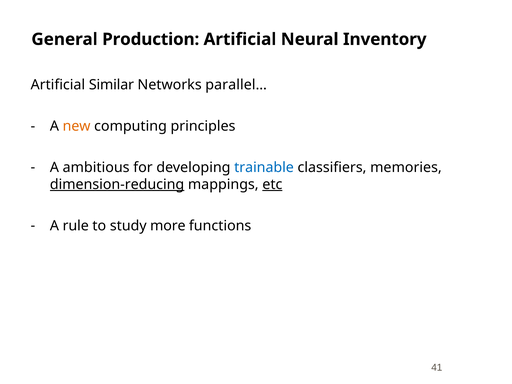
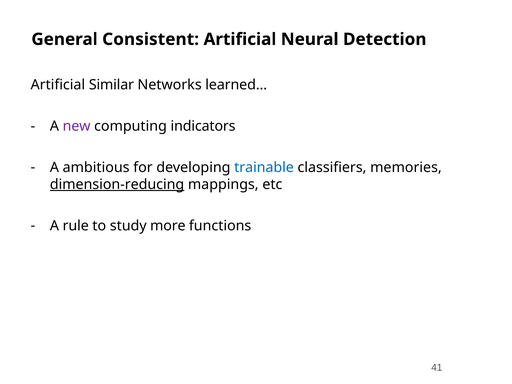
Production: Production -> Consistent (151, 39)
Inventory: Inventory -> Detection (385, 39)
parallel…: parallel… -> learned… (236, 85)
new colour: orange -> purple (77, 126)
principles: principles -> indicators (203, 126)
etc underline: present -> none (272, 184)
